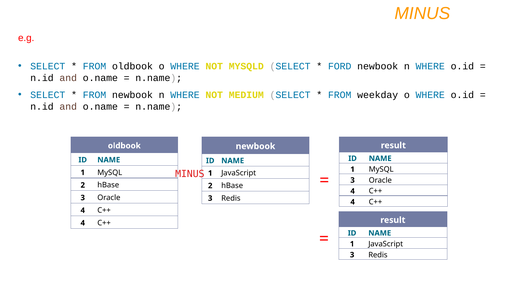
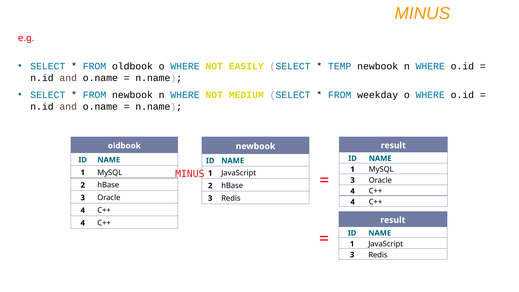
MYSQLD: MYSQLD -> EASILY (246, 66)
FORD: FORD -> TEMP (340, 66)
